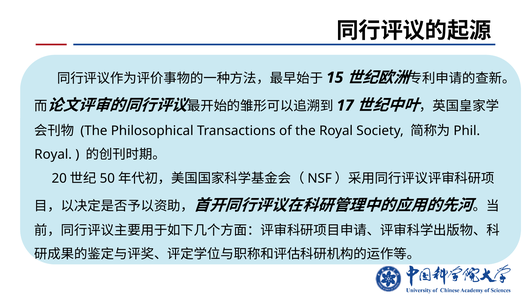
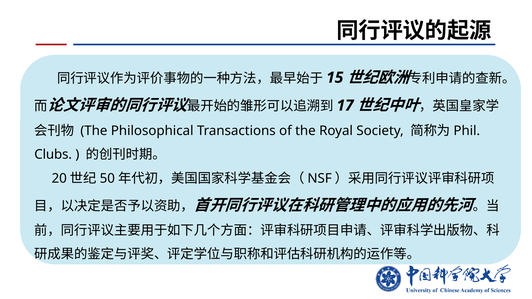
Royal: Royal -> Clubs (53, 155)
